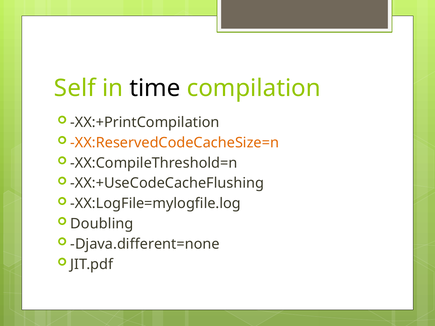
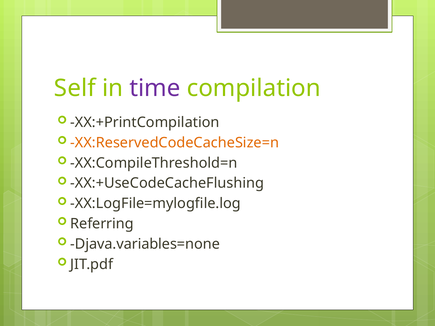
time colour: black -> purple (155, 88)
Doubling: Doubling -> Referring (102, 224)
Djava.different=none: Djava.different=none -> Djava.variables=none (145, 244)
